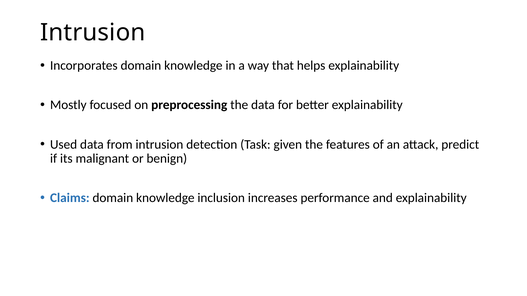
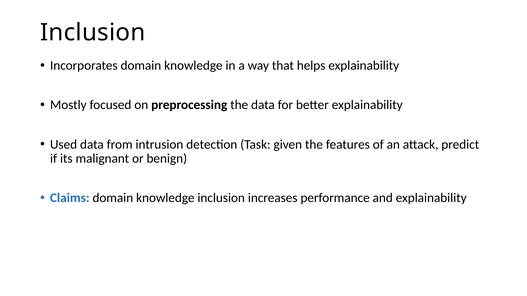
Intrusion: Intrusion -> Inclusion (93, 33)
